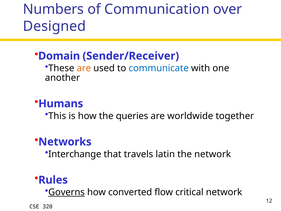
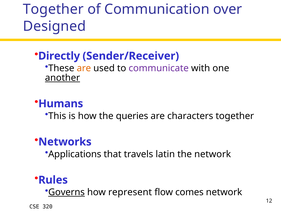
Numbers: Numbers -> Together (53, 9)
Domain: Domain -> Directly (59, 56)
communicate colour: blue -> purple (159, 68)
another underline: none -> present (62, 78)
worldwide: worldwide -> characters (190, 116)
Interchange: Interchange -> Applications (75, 154)
converted: converted -> represent (130, 192)
critical: critical -> comes (189, 192)
